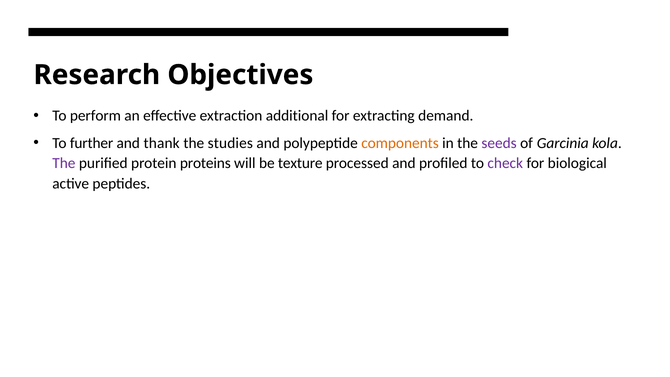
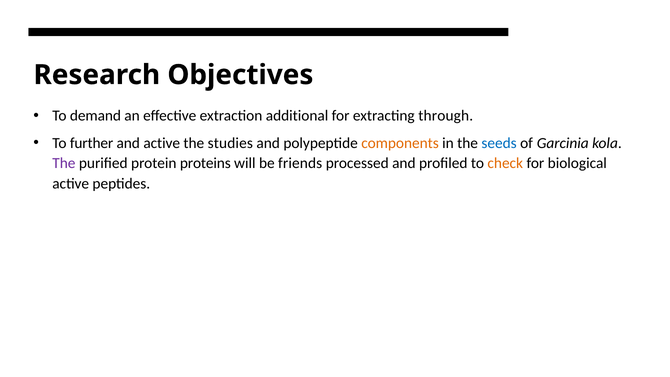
perform: perform -> demand (95, 116)
demand: demand -> through (446, 116)
and thank: thank -> active (162, 143)
seeds colour: purple -> blue (499, 143)
texture: texture -> friends (300, 163)
check colour: purple -> orange (505, 163)
